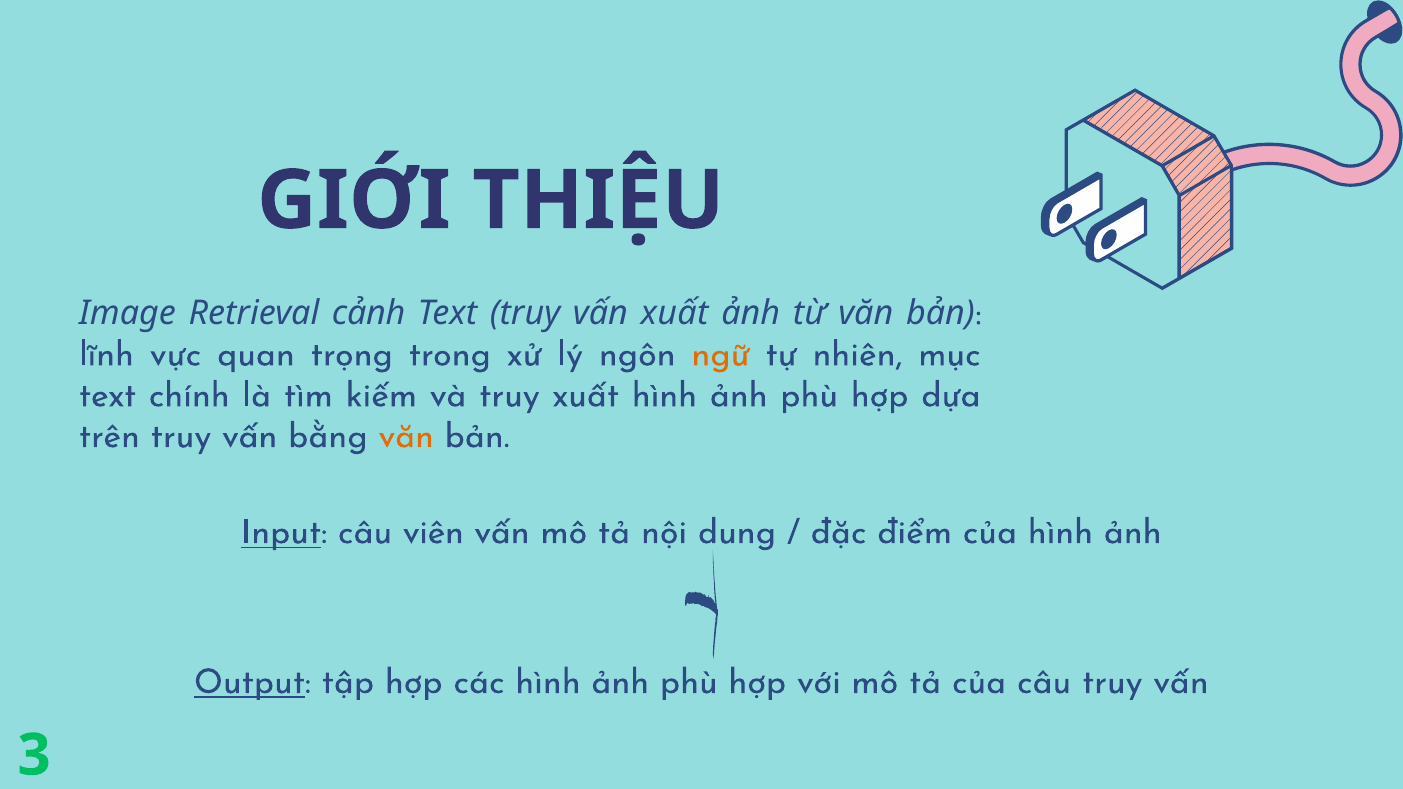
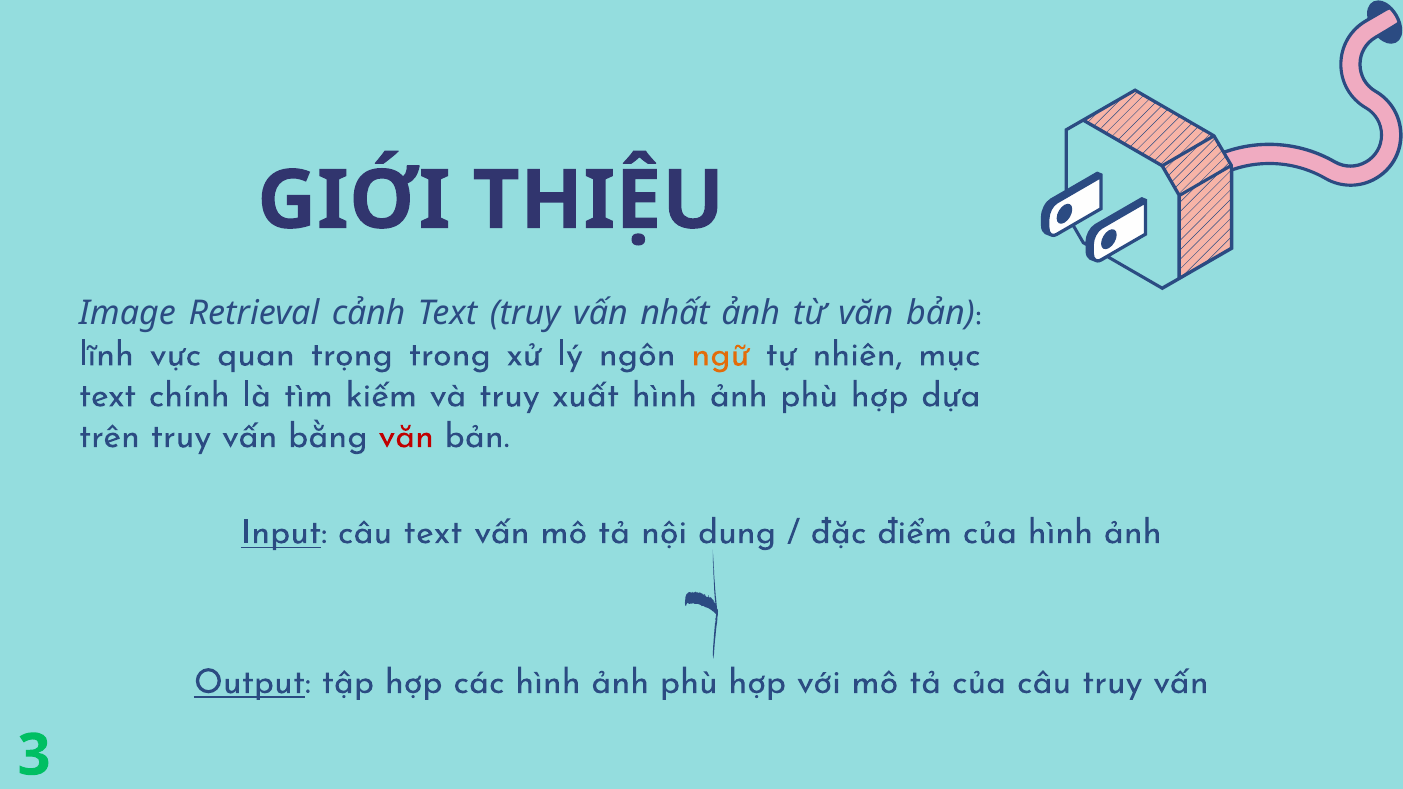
vấn xuất: xuất -> nhất (675, 313)
văn colour: orange -> red (406, 436)
câu viên: viên -> text (433, 532)
